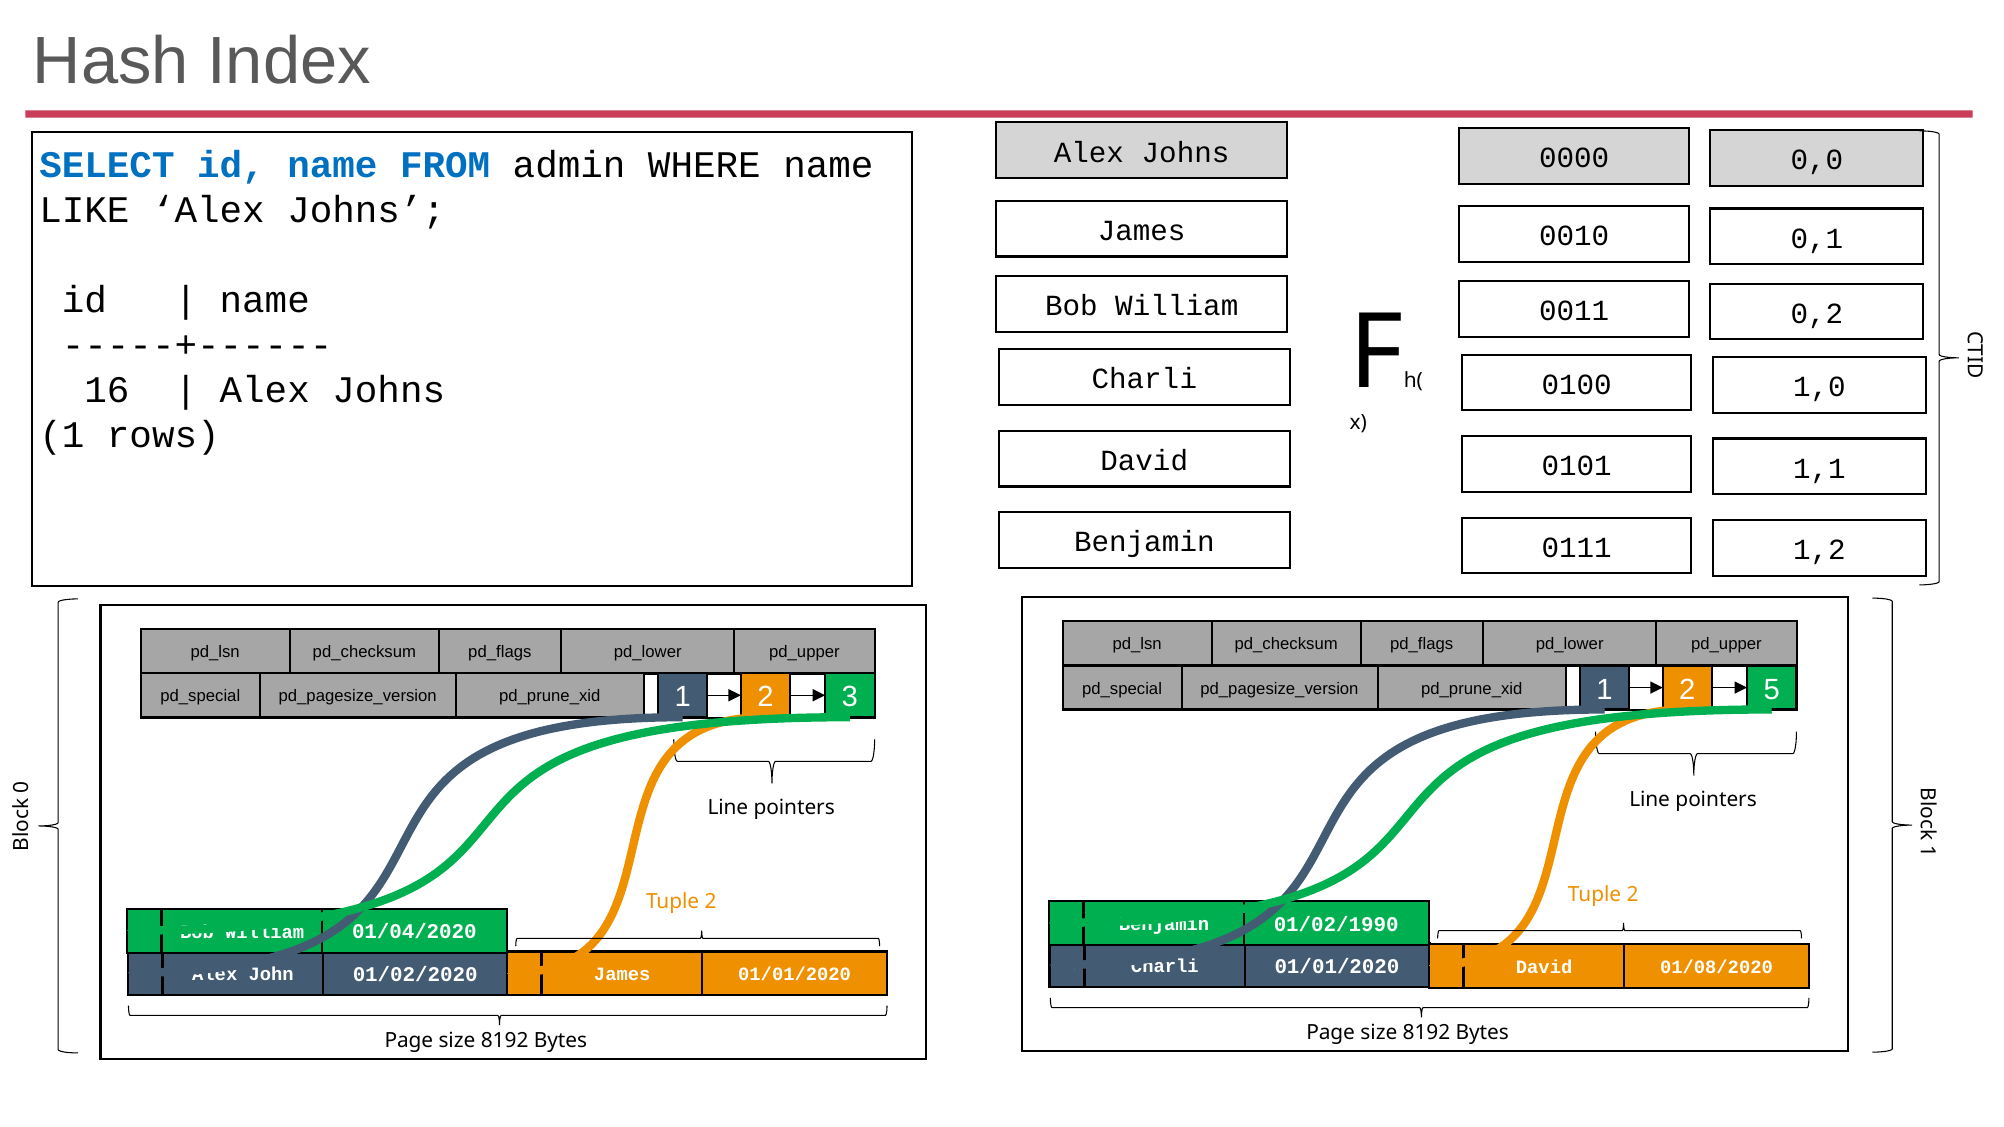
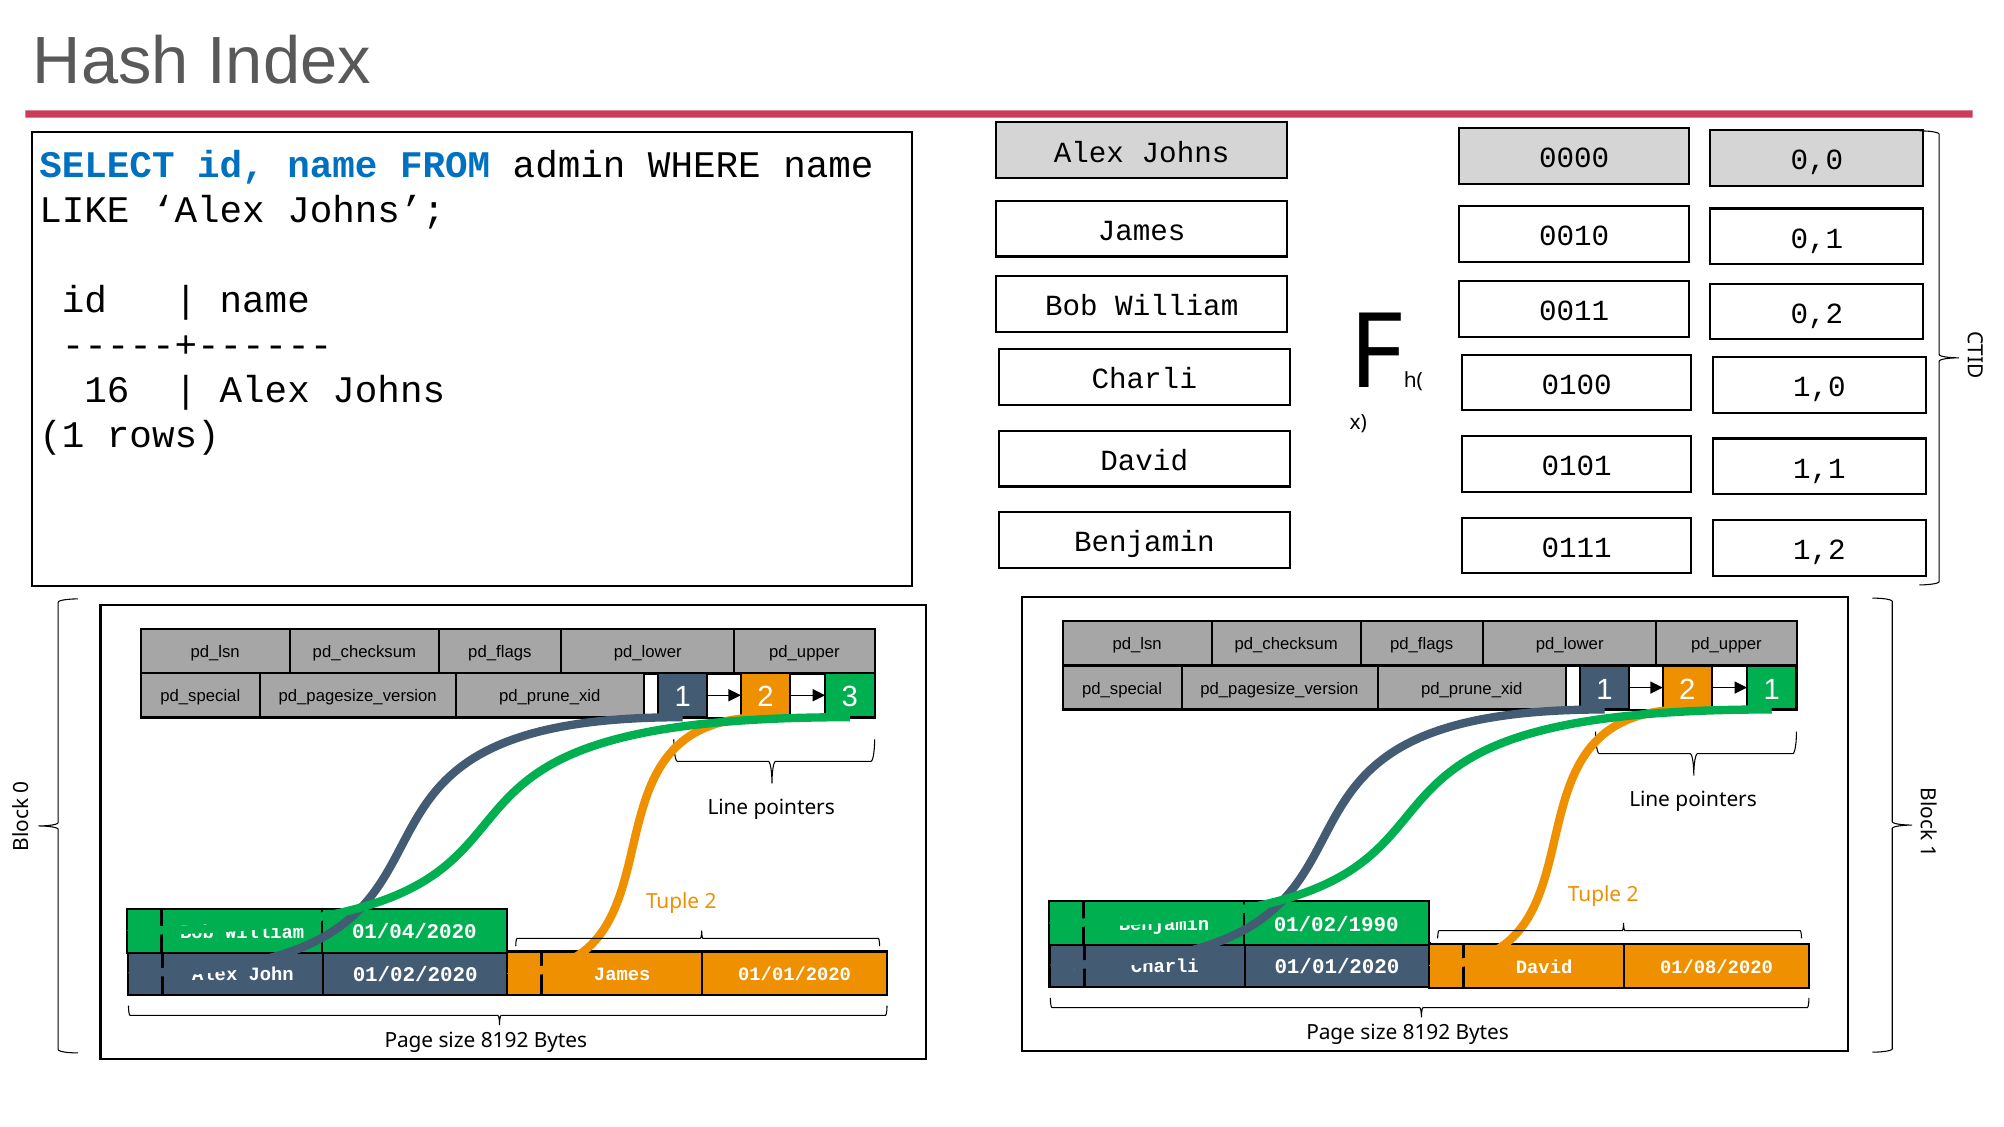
2 5: 5 -> 1 (1772, 690)
